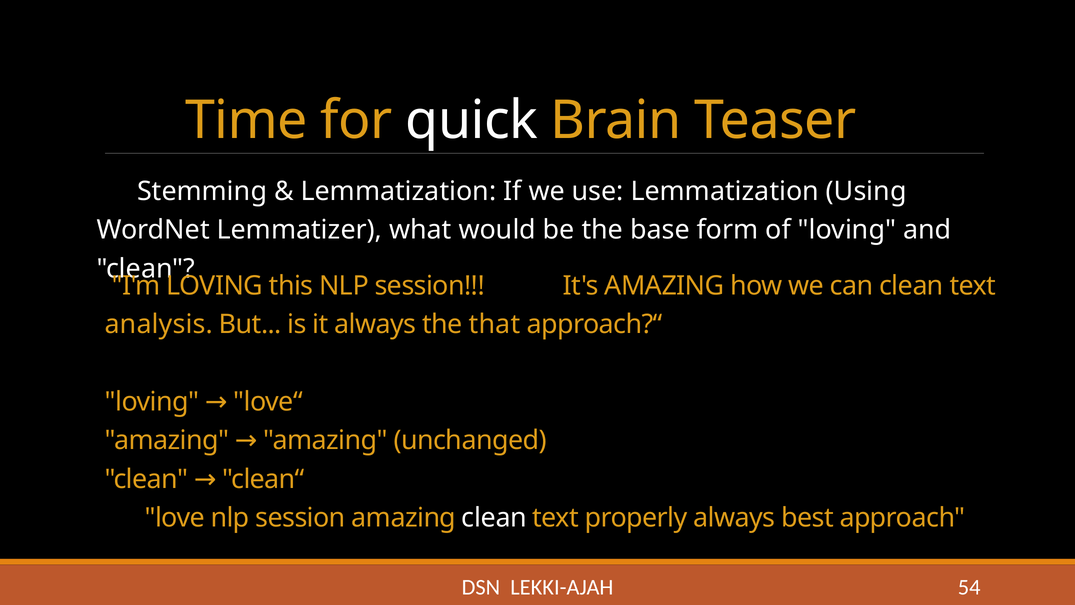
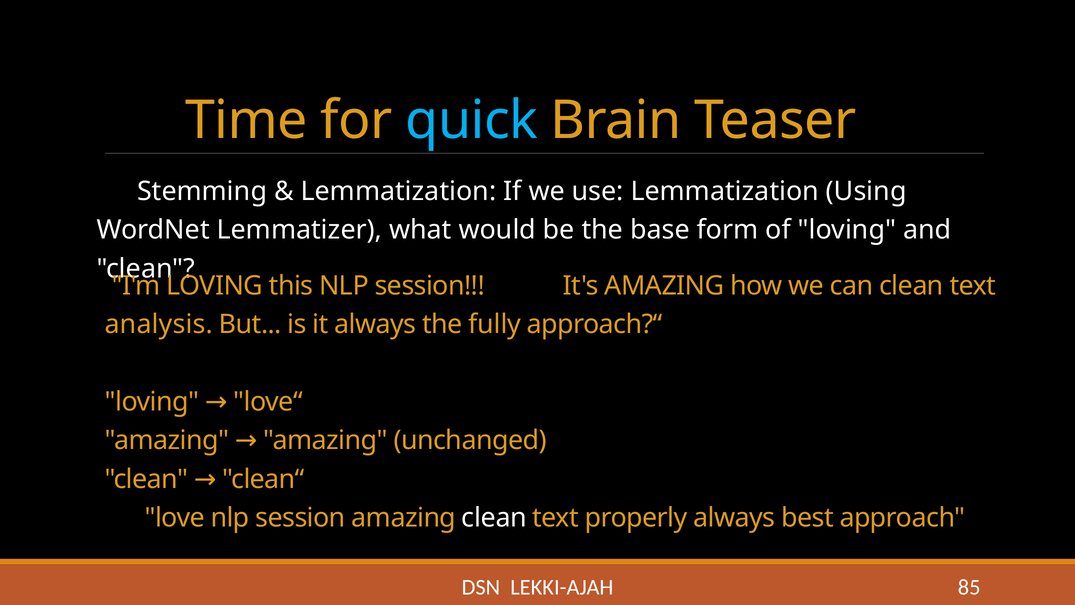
quick colour: white -> light blue (472, 120)
that: that -> fully (495, 324)
54: 54 -> 85 (969, 587)
